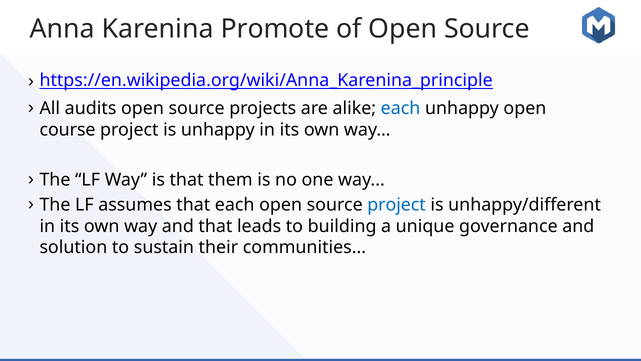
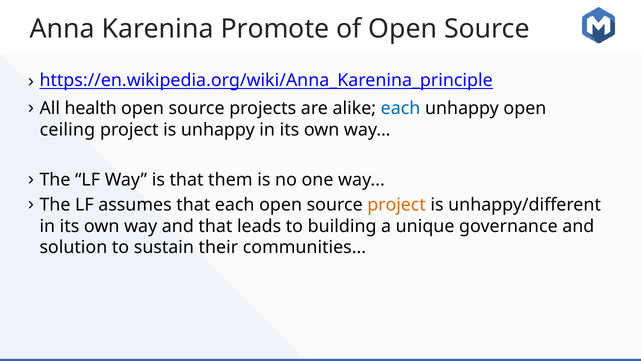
audits: audits -> health (91, 108)
course: course -> ceiling (67, 130)
project colour: blue -> orange (397, 205)
